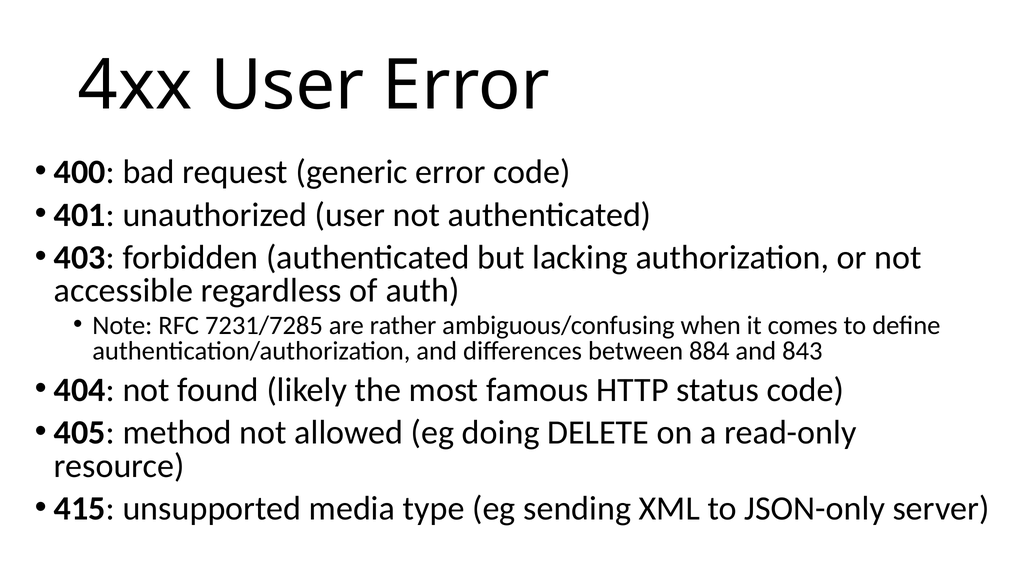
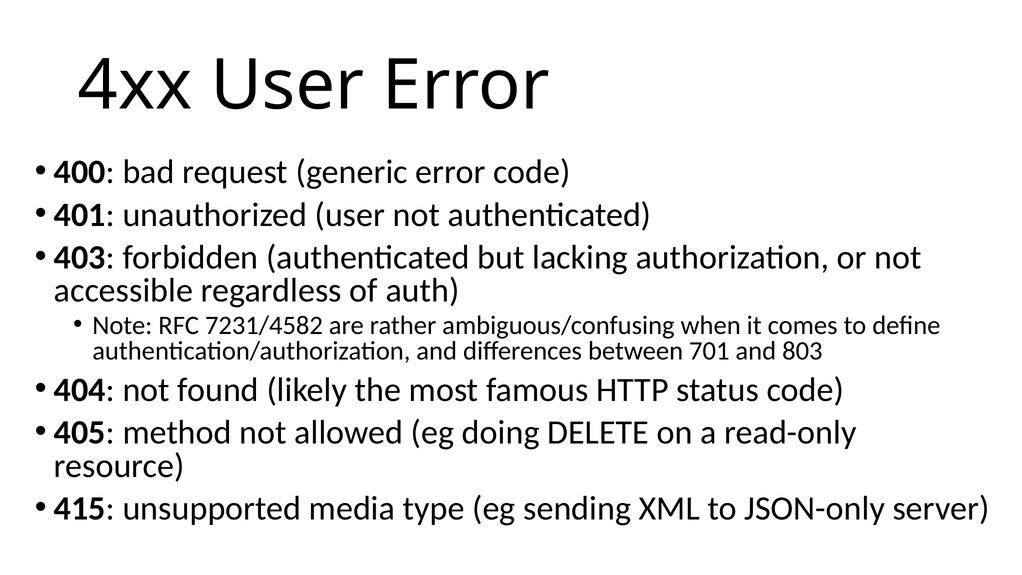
7231/7285: 7231/7285 -> 7231/4582 (264, 325)
884: 884 -> 701 (709, 351)
843: 843 -> 803 (802, 351)
